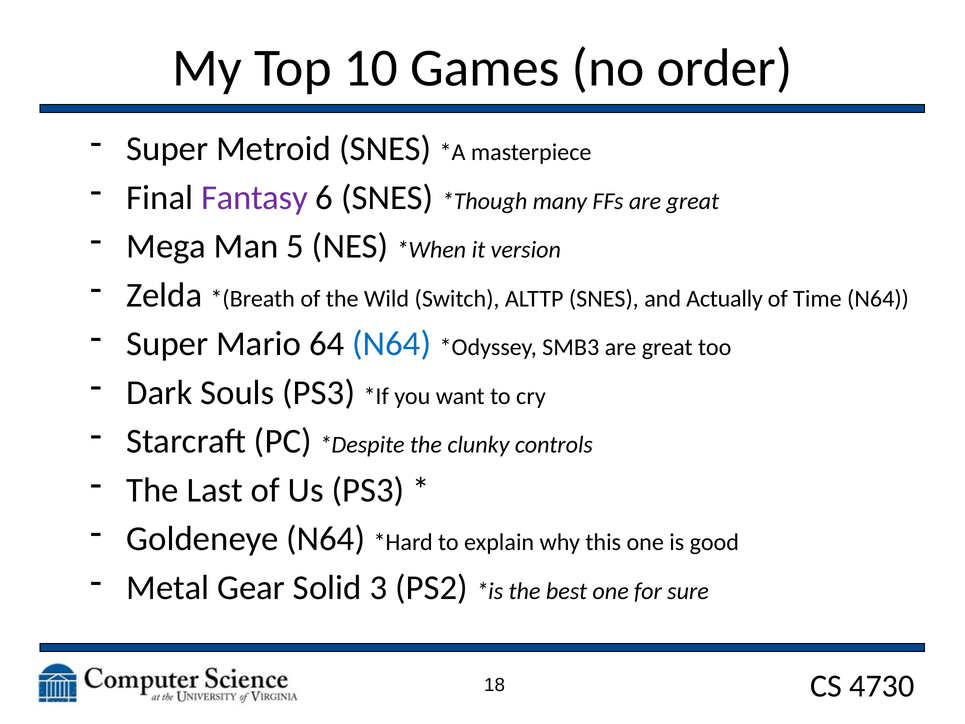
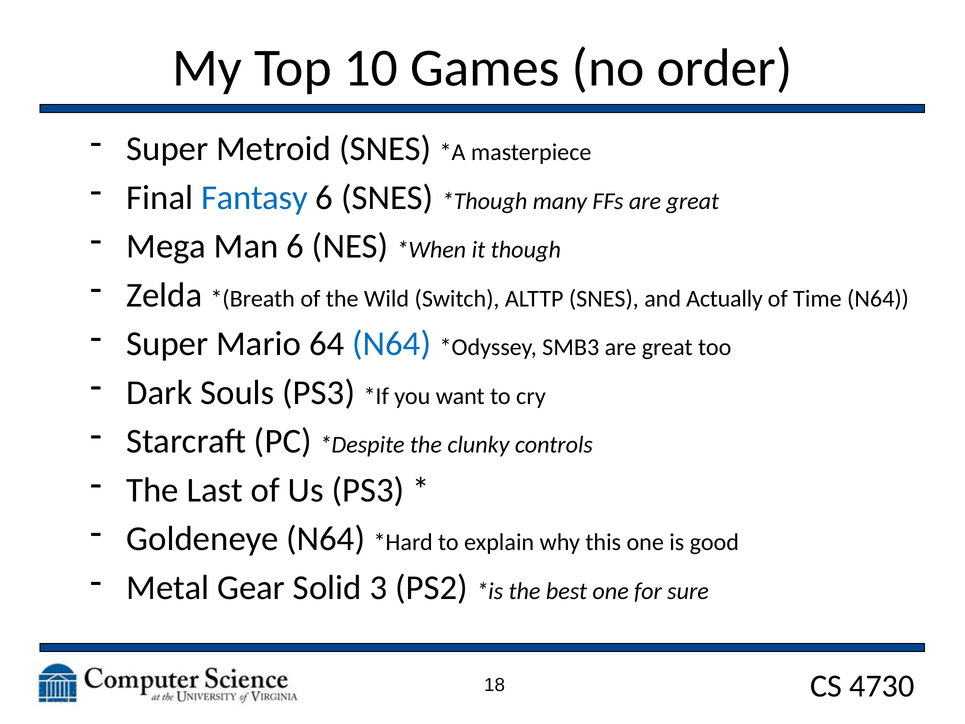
Fantasy colour: purple -> blue (255, 198)
Man 5: 5 -> 6 (295, 246)
version: version -> though (526, 250)
